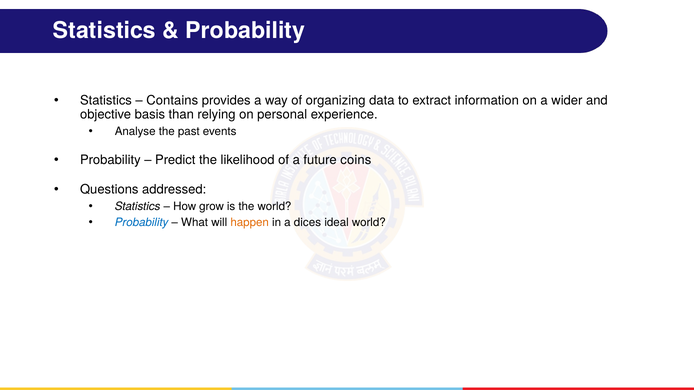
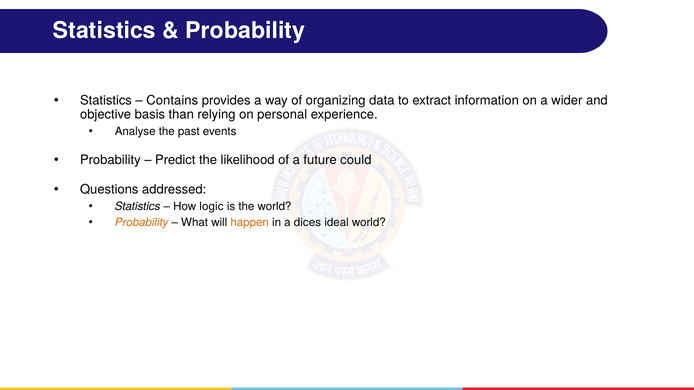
coins: coins -> could (356, 160)
grow: grow -> logic (211, 207)
Probability colour: blue -> orange (142, 223)
